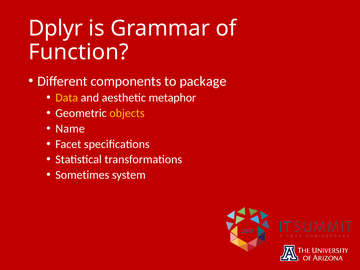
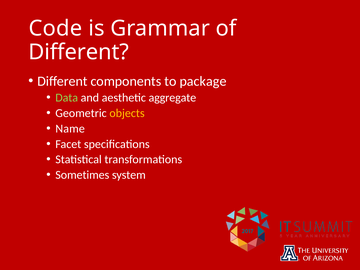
Dplyr: Dplyr -> Code (55, 28)
Function: Function -> Different (79, 52)
Data colour: yellow -> light green (67, 98)
metaphor: metaphor -> aggregate (172, 98)
